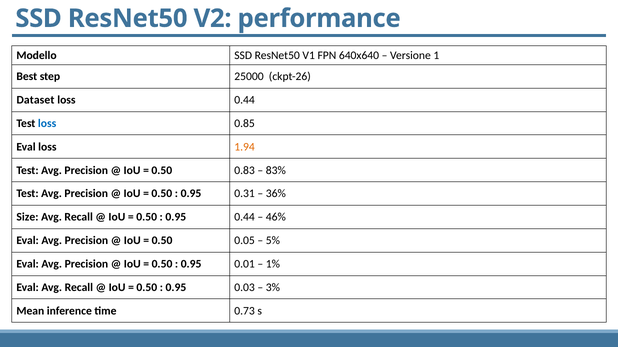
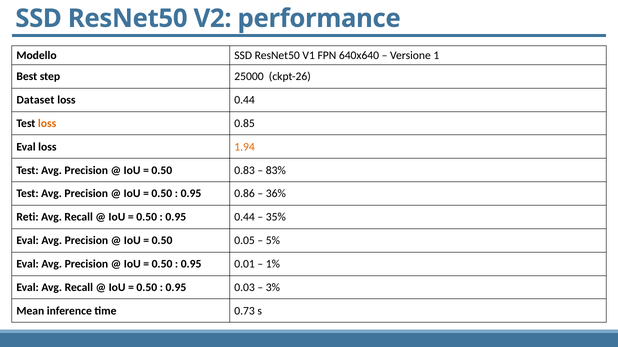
loss colour: blue -> orange (47, 124)
0.31: 0.31 -> 0.86 (245, 194)
Size: Size -> Reti (27, 217)
46%: 46% -> 35% (276, 217)
